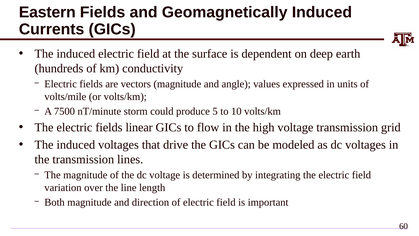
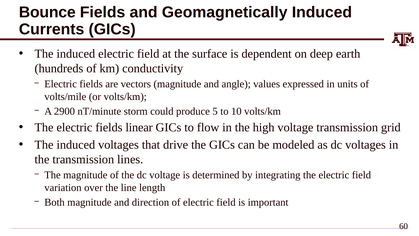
Eastern: Eastern -> Bounce (47, 12)
7500: 7500 -> 2900 (64, 111)
